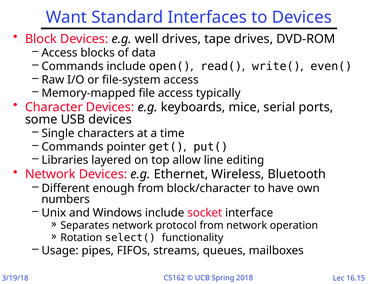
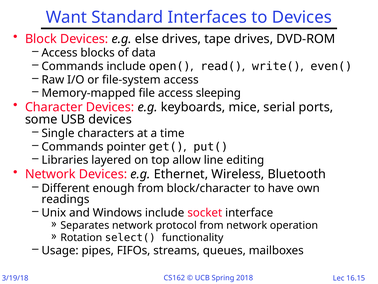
well: well -> else (147, 39)
typically: typically -> sleeping (218, 93)
numbers: numbers -> readings (65, 199)
